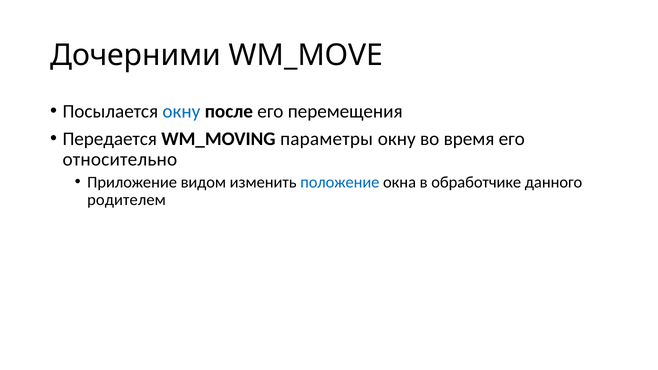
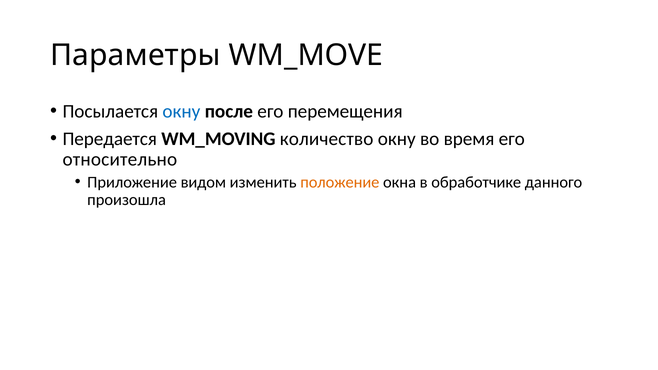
Дочерними: Дочерними -> Параметры (135, 55)
параметры: параметры -> количество (327, 139)
положение colour: blue -> orange (340, 182)
родителем: родителем -> произошла (127, 200)
